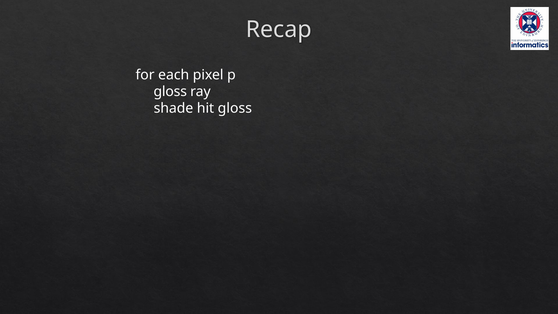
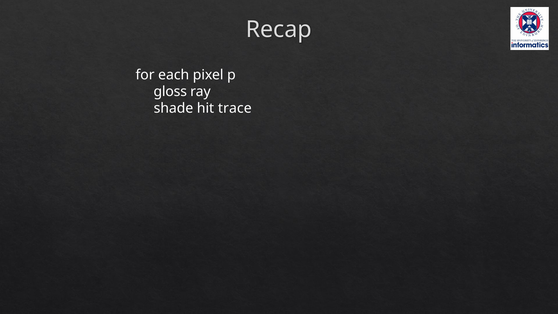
hit gloss: gloss -> trace (235, 108)
